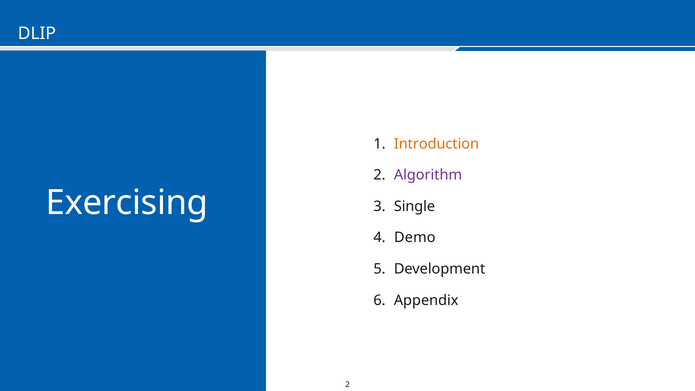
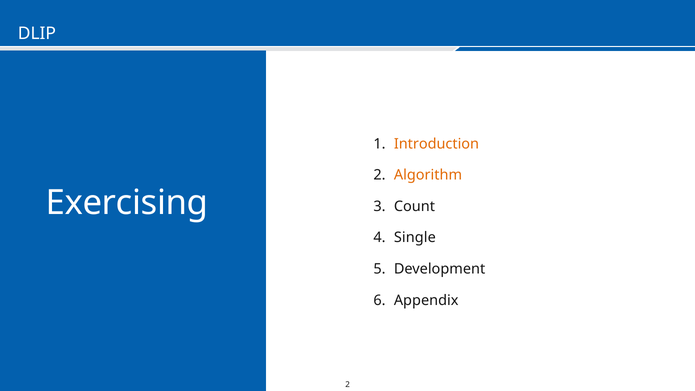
Algorithm colour: purple -> orange (428, 175)
Single: Single -> Count (414, 206)
Demo: Demo -> Single (415, 238)
